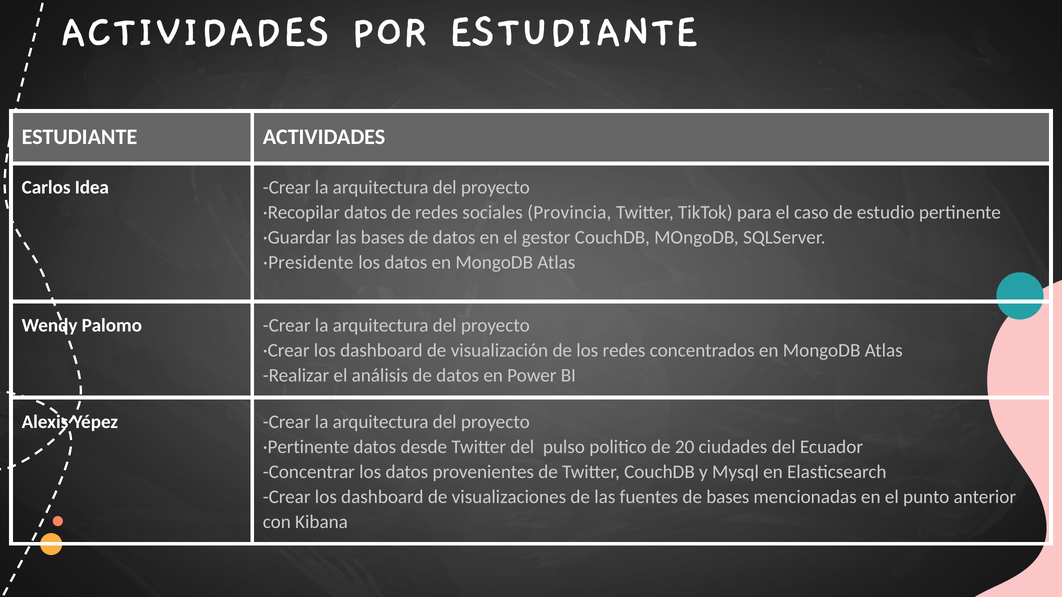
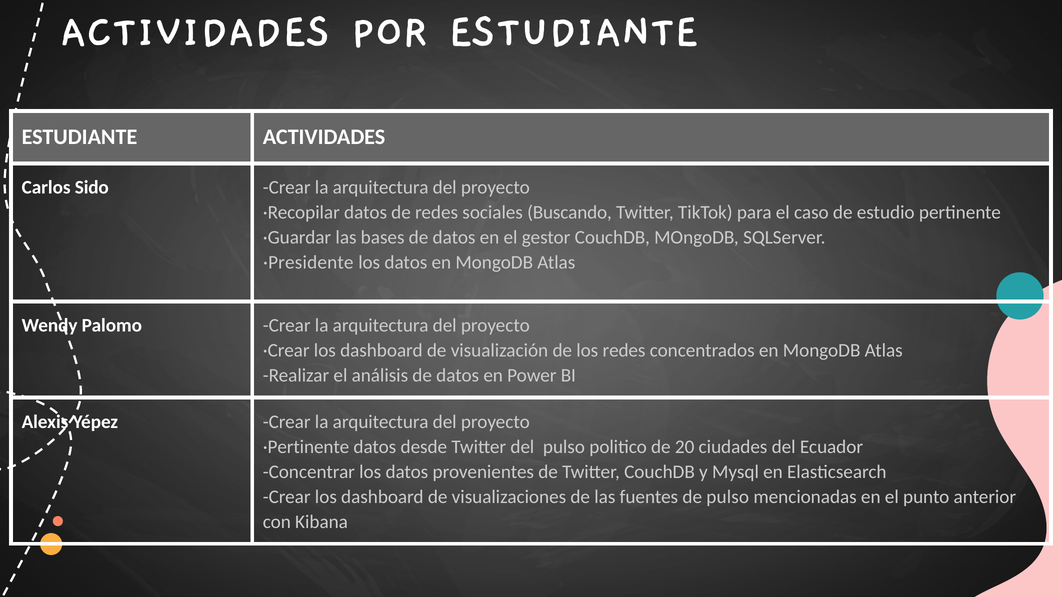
Idea: Idea -> Sido (92, 188)
Provincia: Provincia -> Buscando (569, 213)
de bases: bases -> pulso (728, 497)
